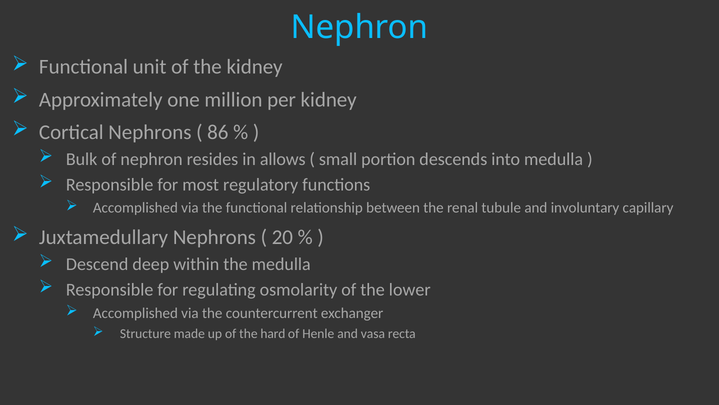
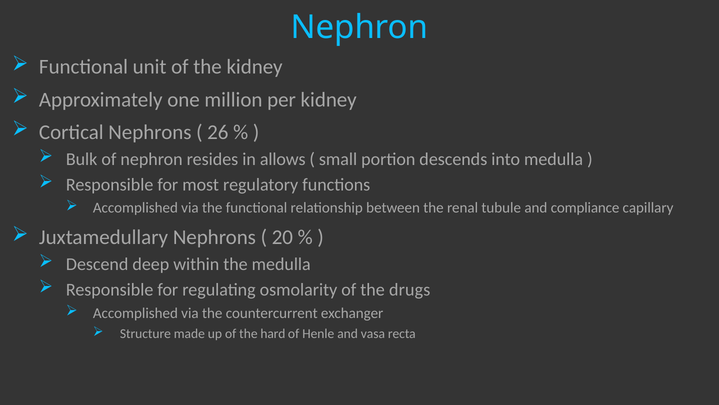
86: 86 -> 26 (218, 132)
involuntary: involuntary -> compliance (585, 208)
lower: lower -> drugs (410, 289)
